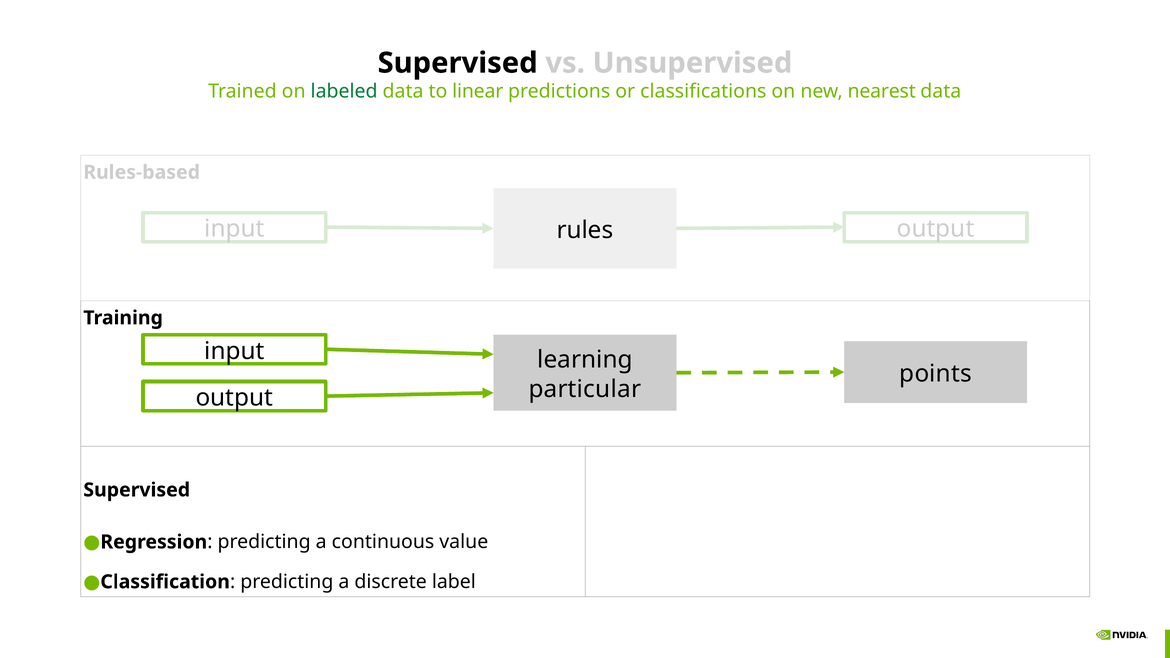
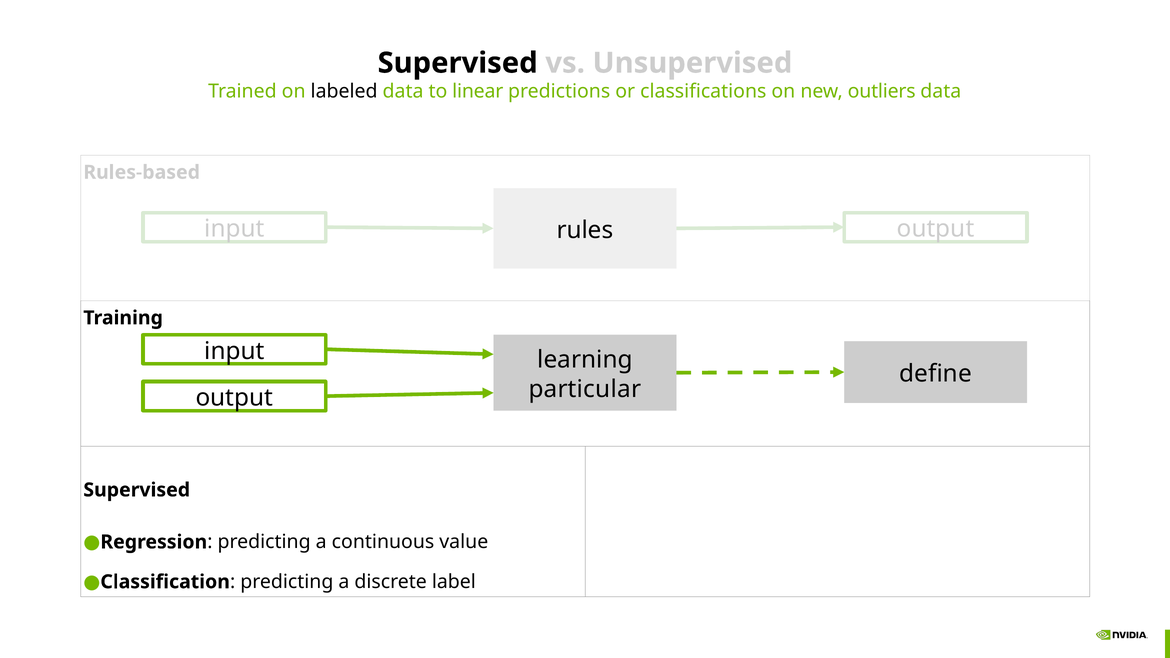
labeled colour: green -> black (344, 91)
nearest: nearest -> outliers (882, 91)
points: points -> define (936, 374)
